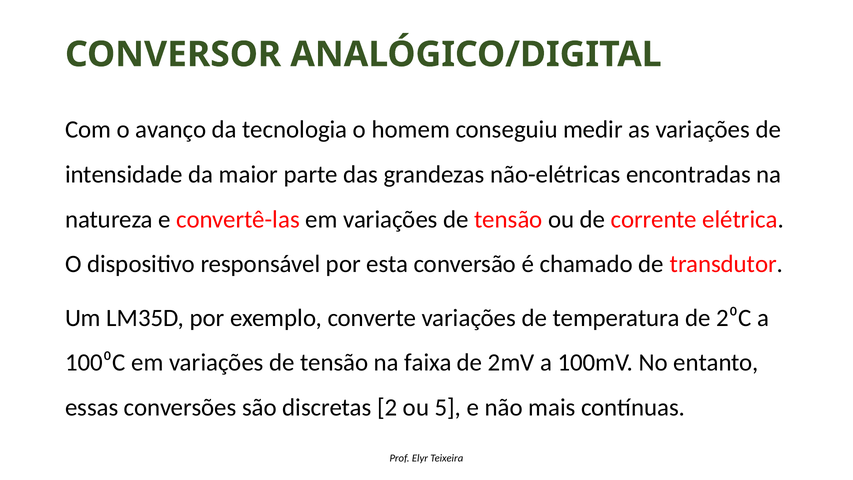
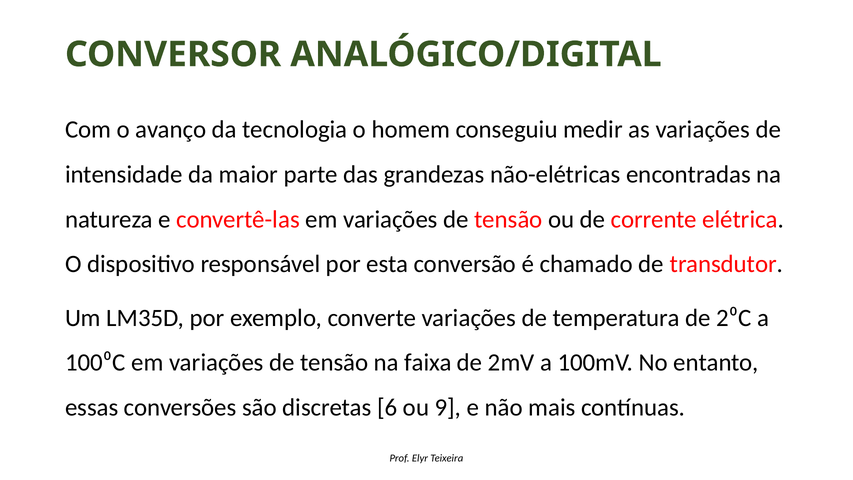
2: 2 -> 6 (387, 407)
5: 5 -> 9 (448, 407)
